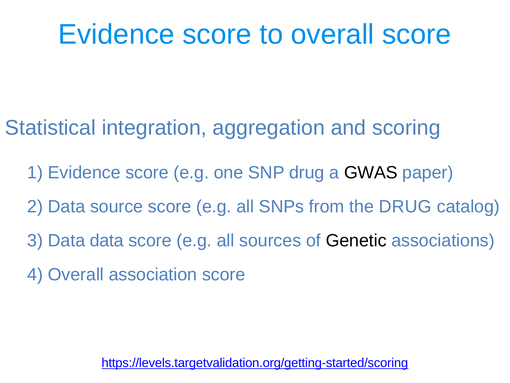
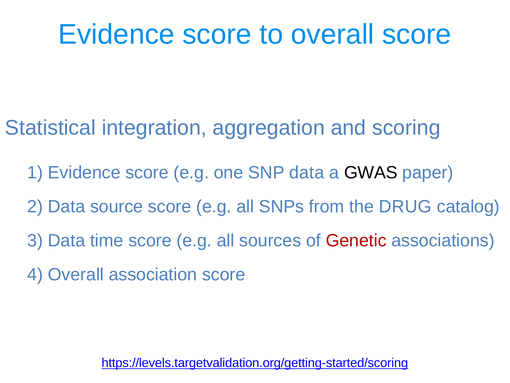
SNP drug: drug -> data (307, 172)
Data data: data -> time (107, 240)
Genetic colour: black -> red (356, 240)
